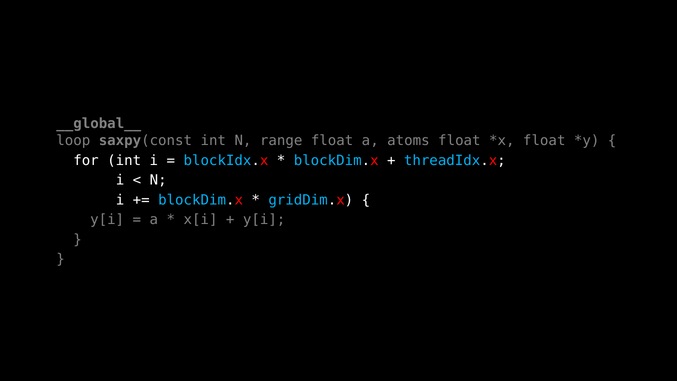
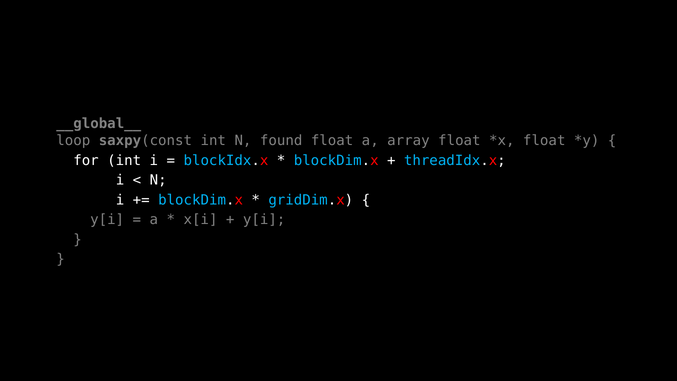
range: range -> found (281, 141)
atoms: atoms -> array (408, 141)
